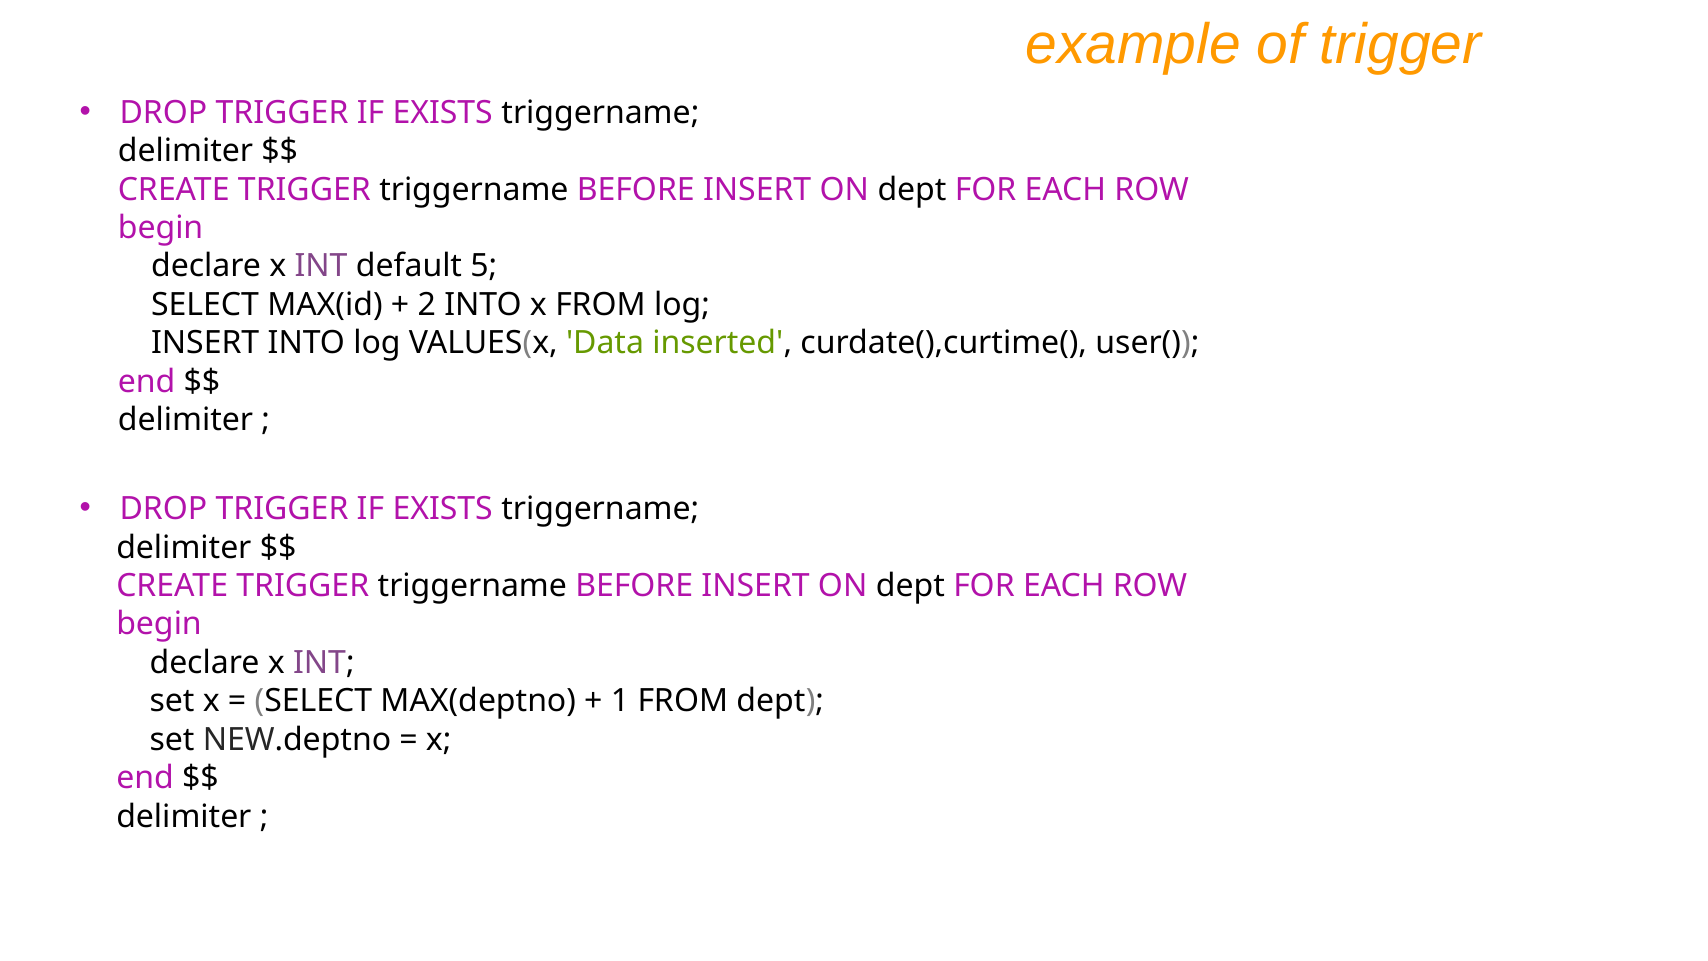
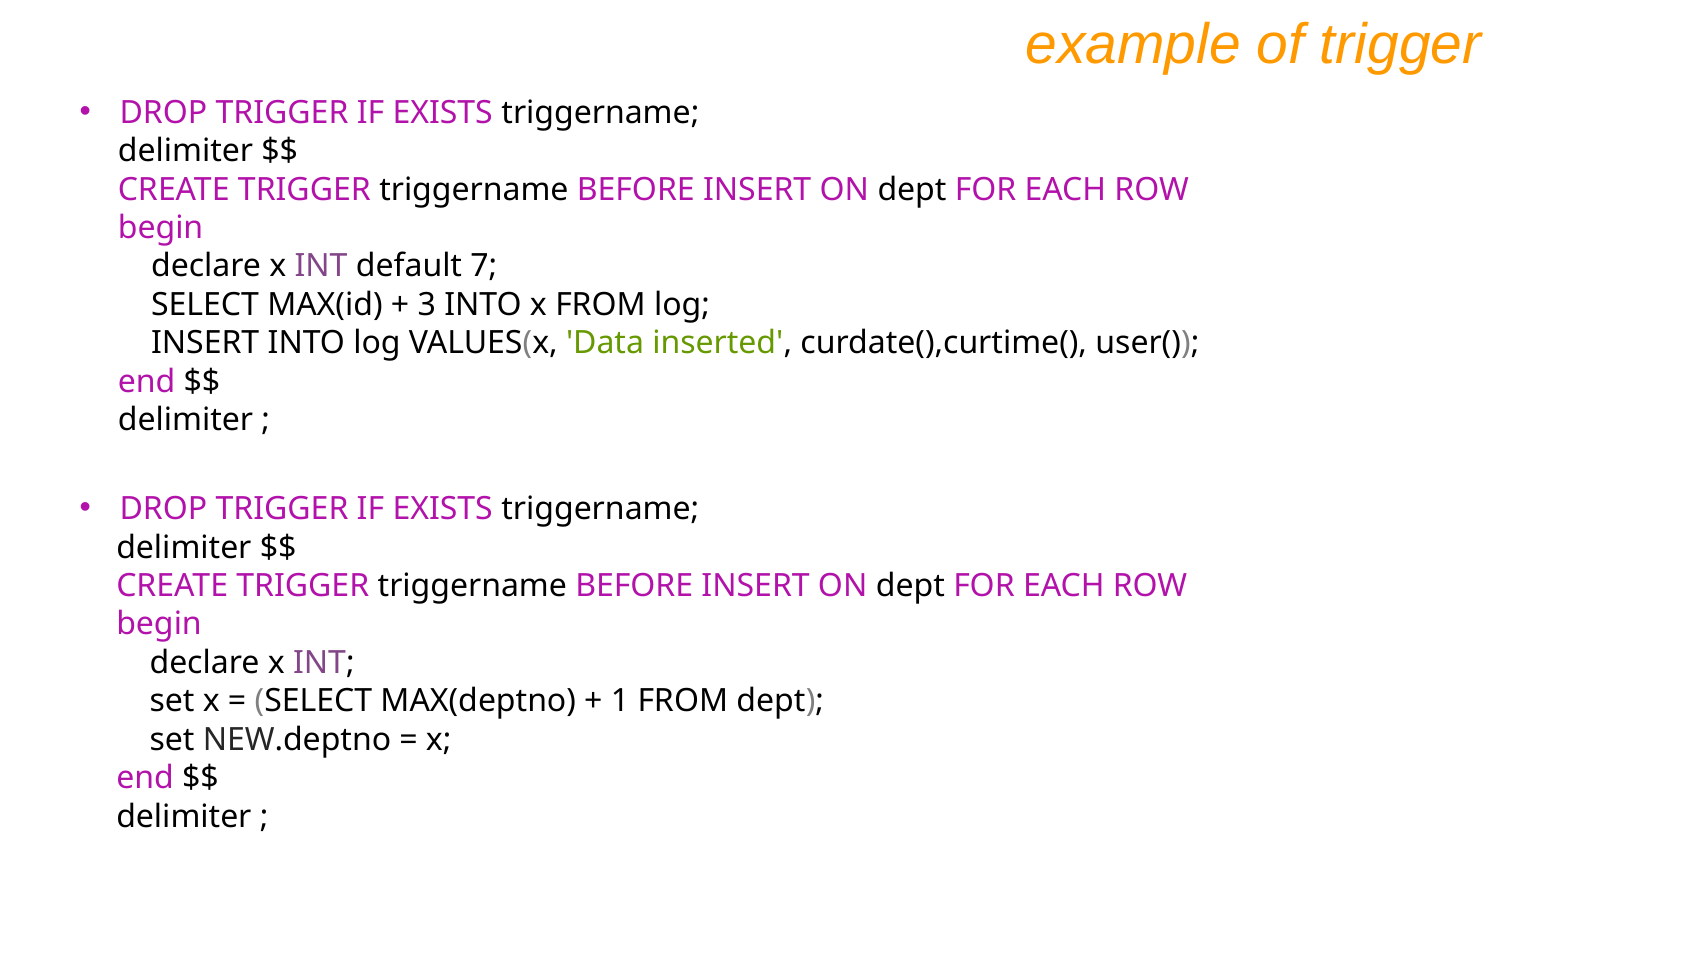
5: 5 -> 7 (484, 266)
2: 2 -> 3 (427, 305)
